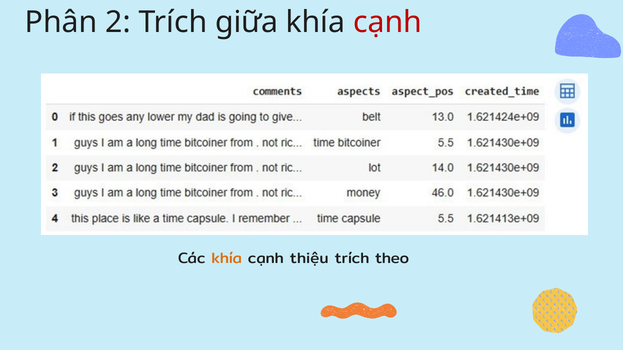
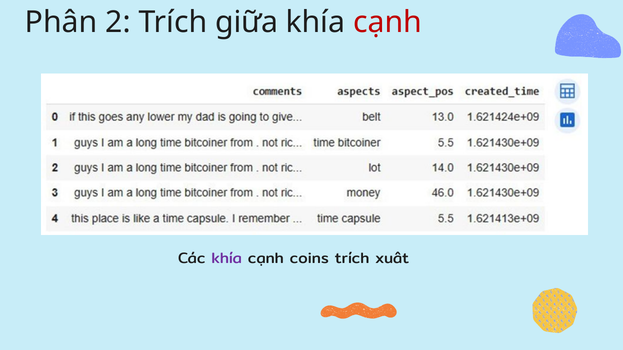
khía colour: orange -> purple (227, 258)
thiệu: thiệu -> coins (309, 258)
theo: theo -> xuât (392, 258)
